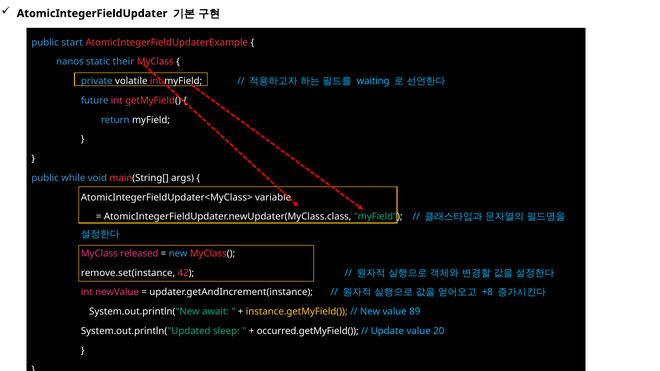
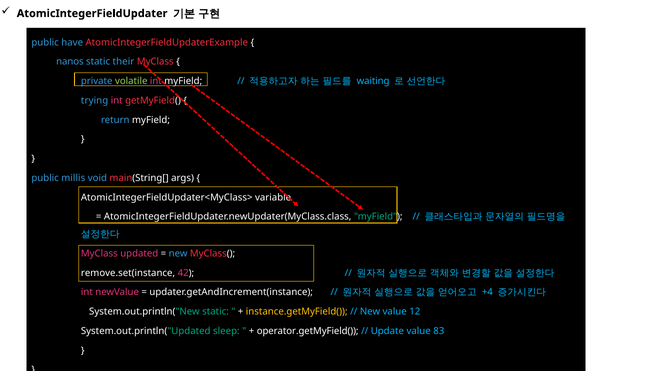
start: start -> have (72, 42)
volatile colour: white -> light green (131, 81)
future: future -> trying (95, 101)
while: while -> millis (73, 178)
released: released -> updated (139, 254)
+8: +8 -> +4 (487, 292)
System.out.println("New await: await -> static (216, 312)
89: 89 -> 12 (415, 312)
occurred.getMyField(: occurred.getMyField( -> operator.getMyField( (308, 331)
20: 20 -> 83 (439, 331)
